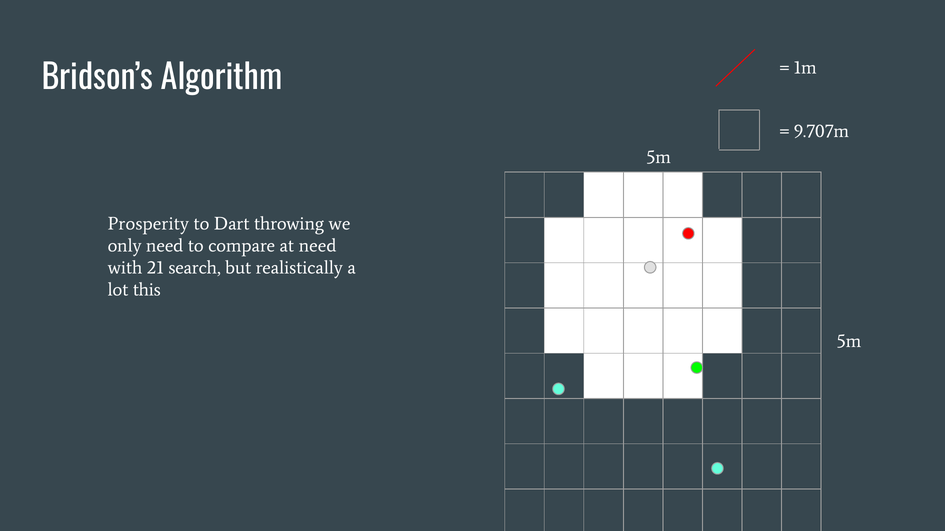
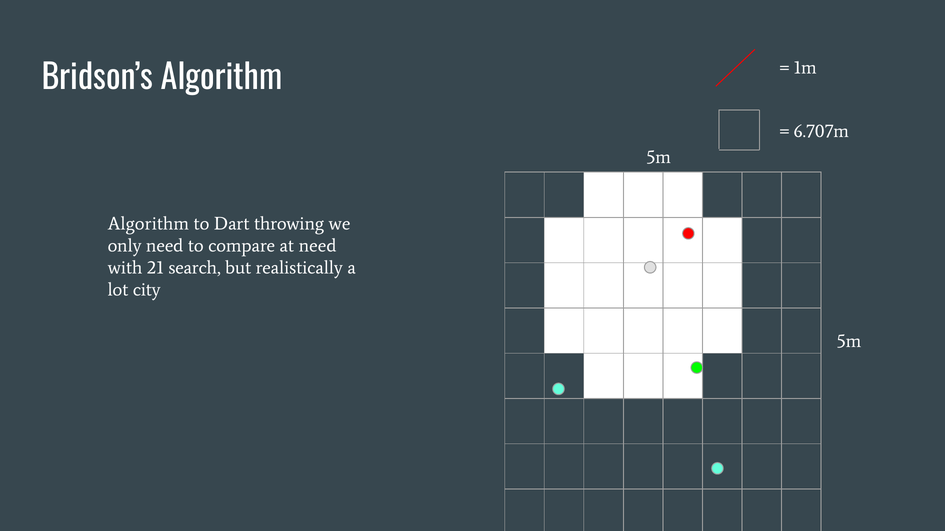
9.707m: 9.707m -> 6.707m (821, 131)
Prosperity: Prosperity -> Algorithm (148, 224)
this: this -> city (147, 290)
